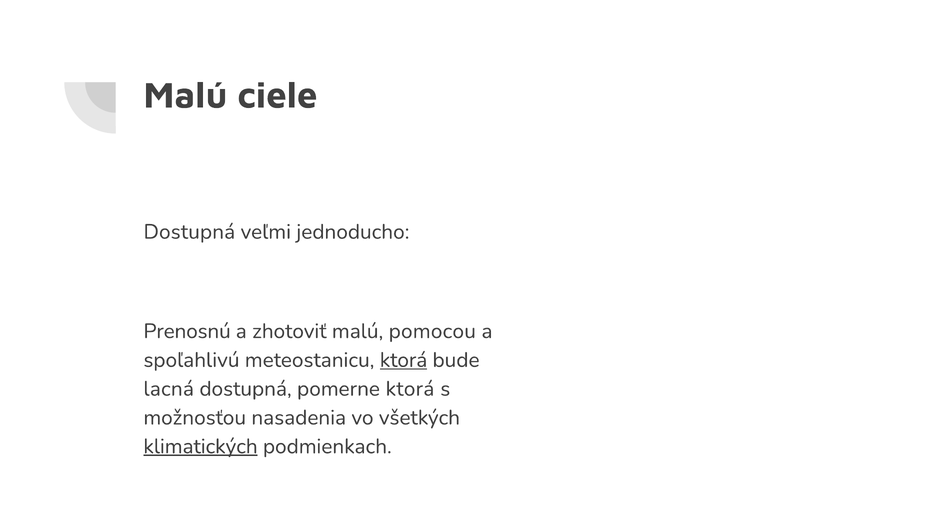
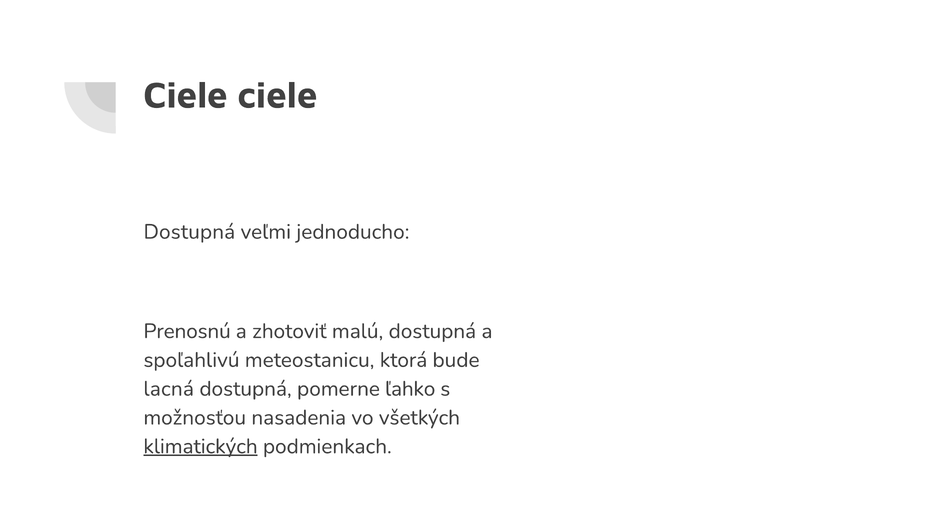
Malú: Malú -> Ciele (186, 95)
malú pomocou: pomocou -> dostupná (432, 331)
ktorá underline: present -> none (404, 360)
pomerne ktorá: ktorá -> ľahko (410, 389)
